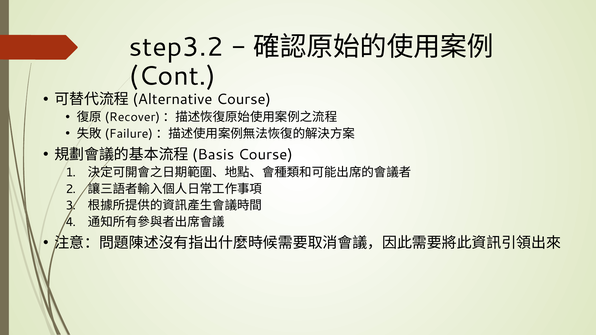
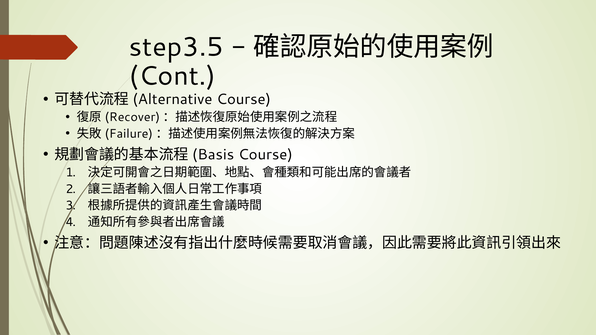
step3.2: step3.2 -> step3.5 (176, 47)
